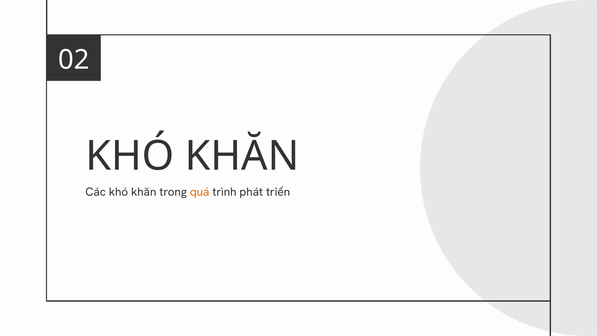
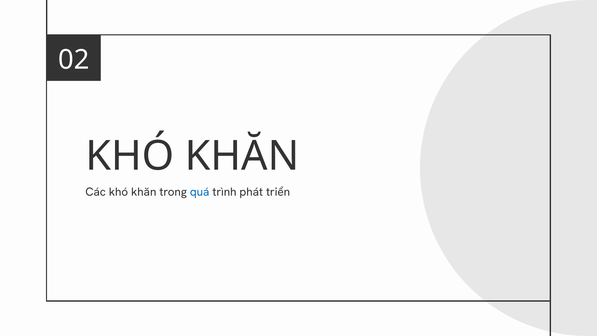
quá colour: orange -> blue (200, 192)
